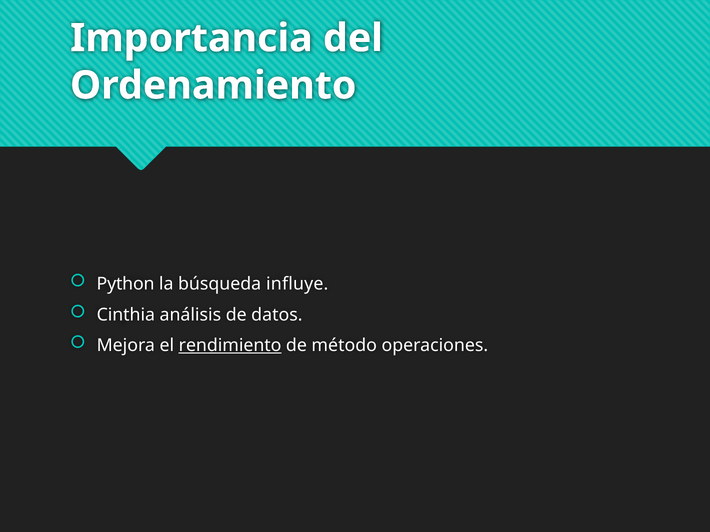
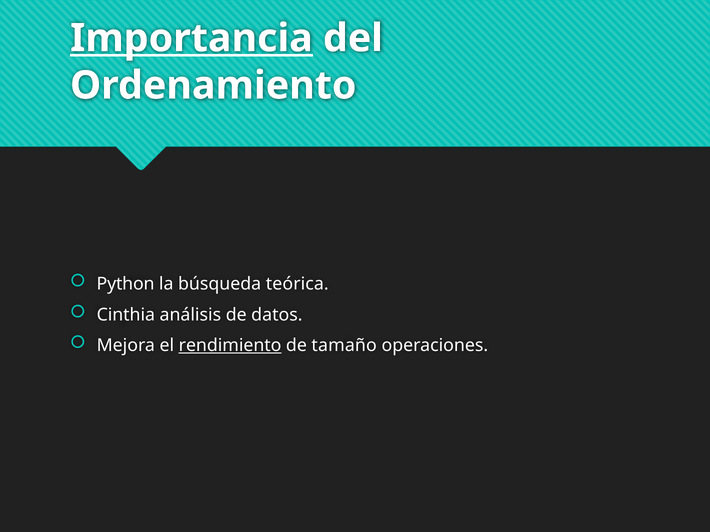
Importancia underline: none -> present (191, 38)
influye: influye -> teórica (297, 284)
método: método -> tamaño (344, 346)
